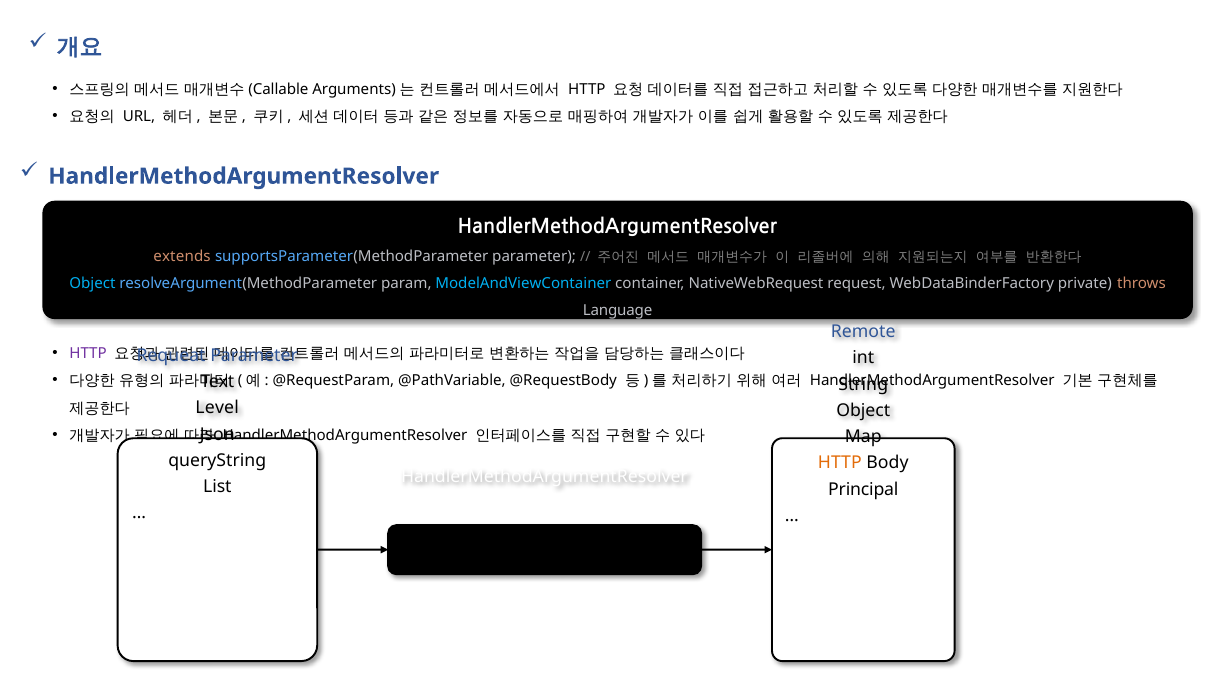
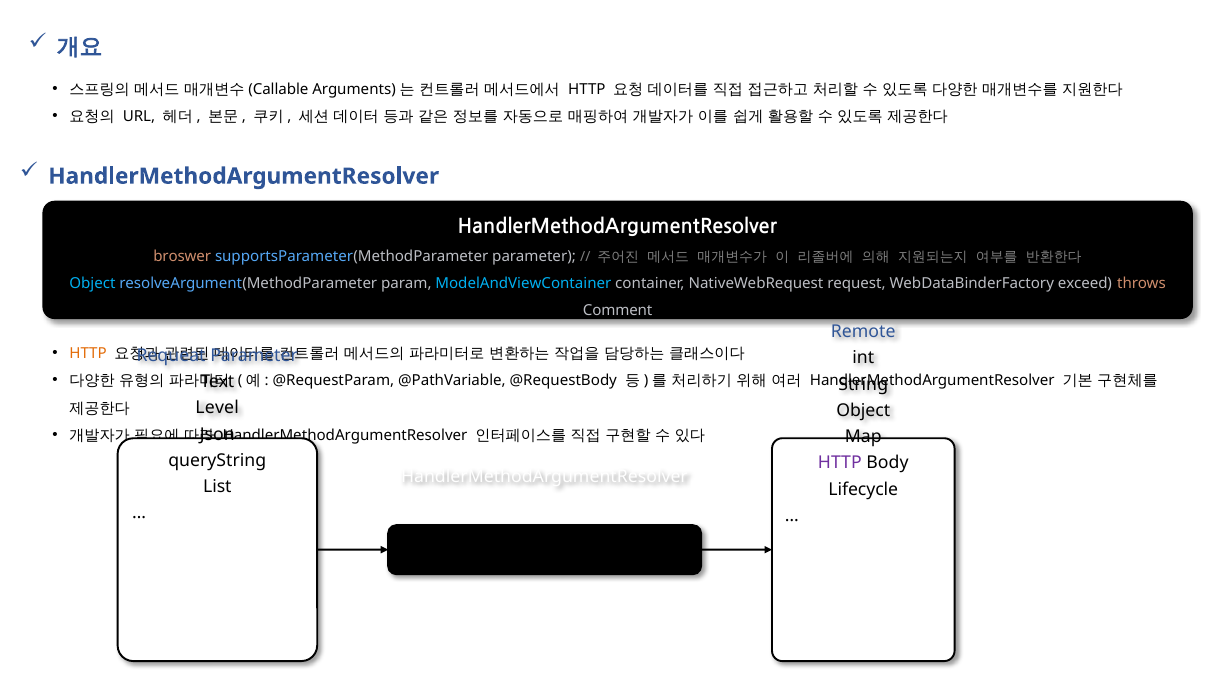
extends: extends -> broswer (182, 256)
private: private -> exceed (1085, 284)
Language: Language -> Comment (618, 311)
HTTP colour: purple -> orange (88, 354)
HTTP colour: orange -> purple (840, 463)
Principal: Principal -> Lifecycle (863, 489)
